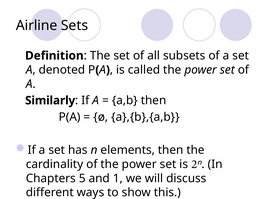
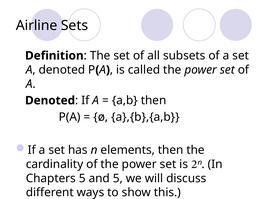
Similarly: Similarly -> Denoted (50, 100)
and 1: 1 -> 5 (118, 178)
